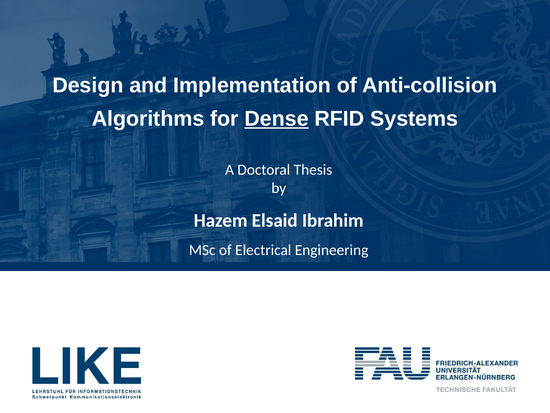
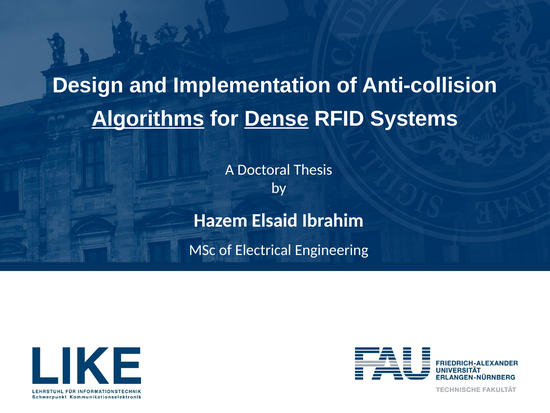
Algorithms underline: none -> present (148, 119)
